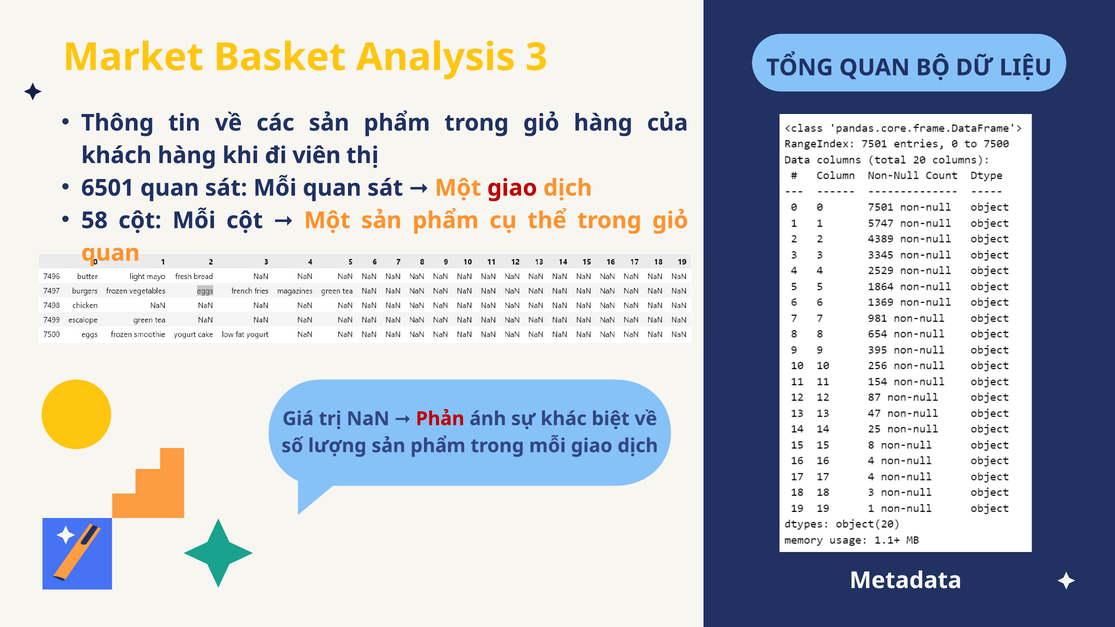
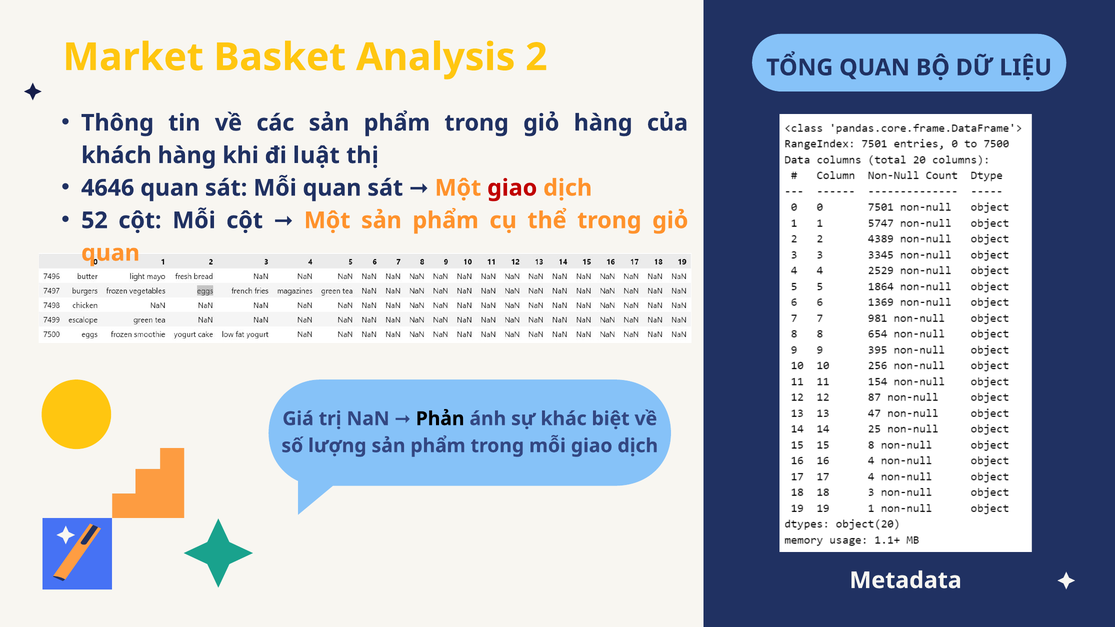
3: 3 -> 2 (536, 57)
viên: viên -> luật (316, 156)
6501: 6501 -> 4646 (108, 188)
58: 58 -> 52 (94, 221)
Phản colour: red -> black (440, 419)
